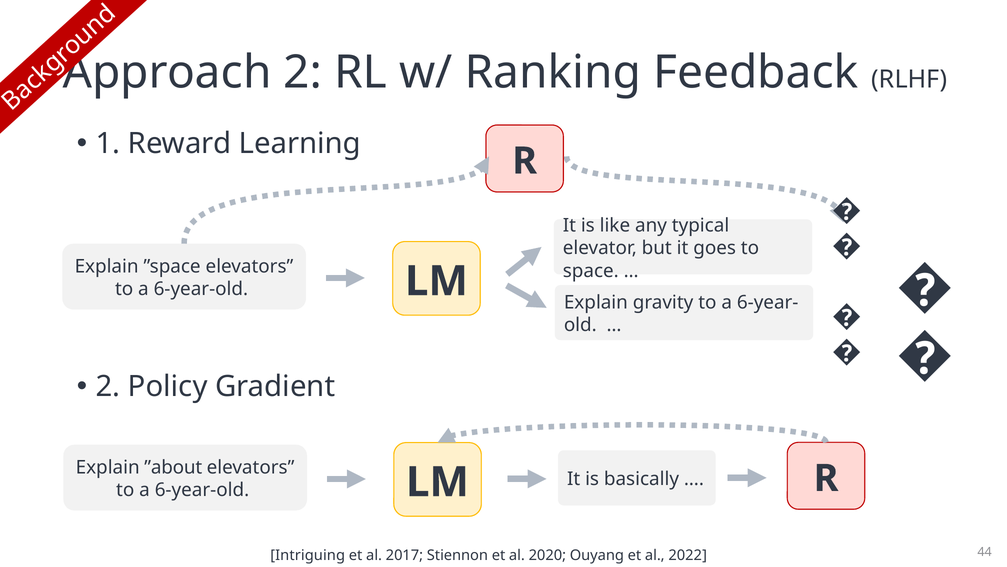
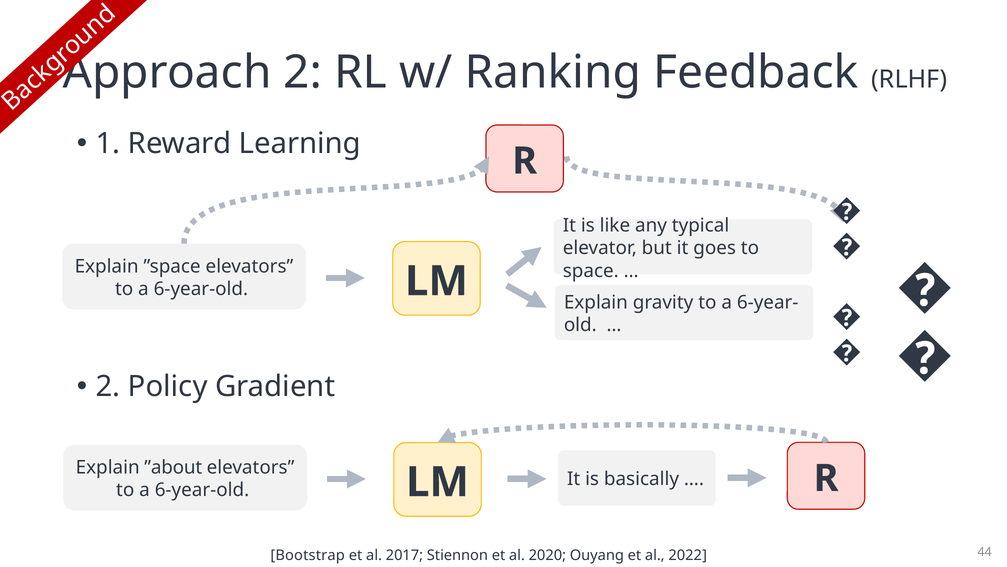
Intriguing: Intriguing -> Bootstrap (308, 555)
